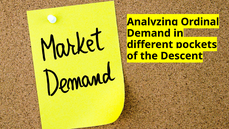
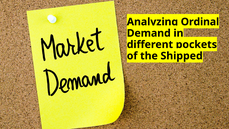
Descent: Descent -> Shipped (182, 56)
